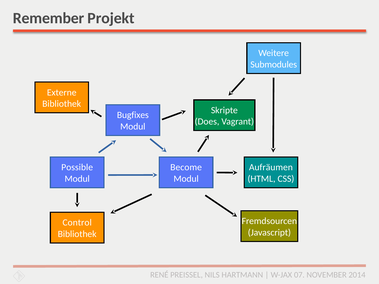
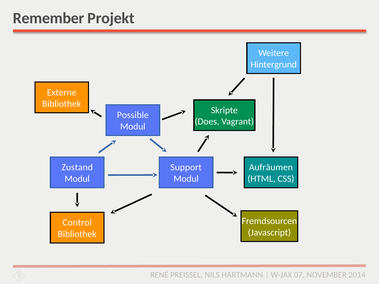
Submodules: Submodules -> Hintergrund (274, 65)
Bugfixes: Bugfixes -> Possible (133, 115)
Possible: Possible -> Zustand (77, 167)
Become: Become -> Support (186, 167)
